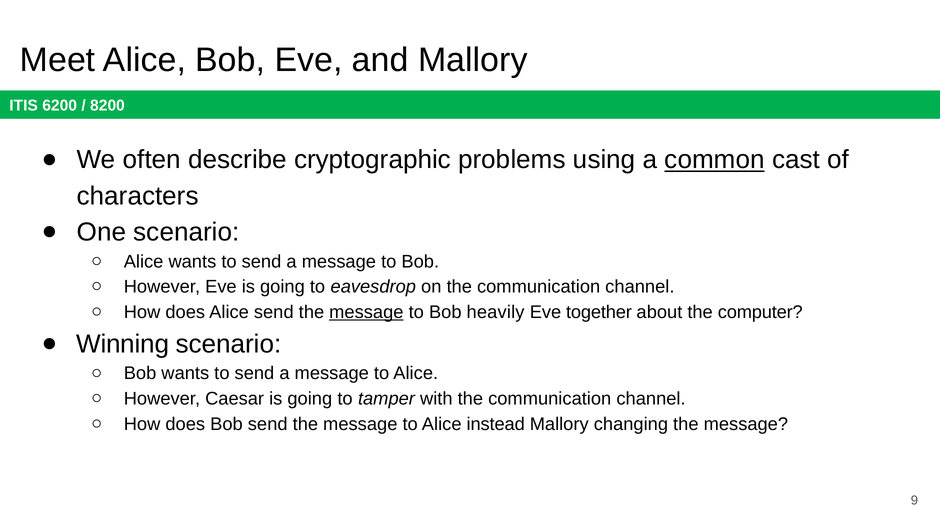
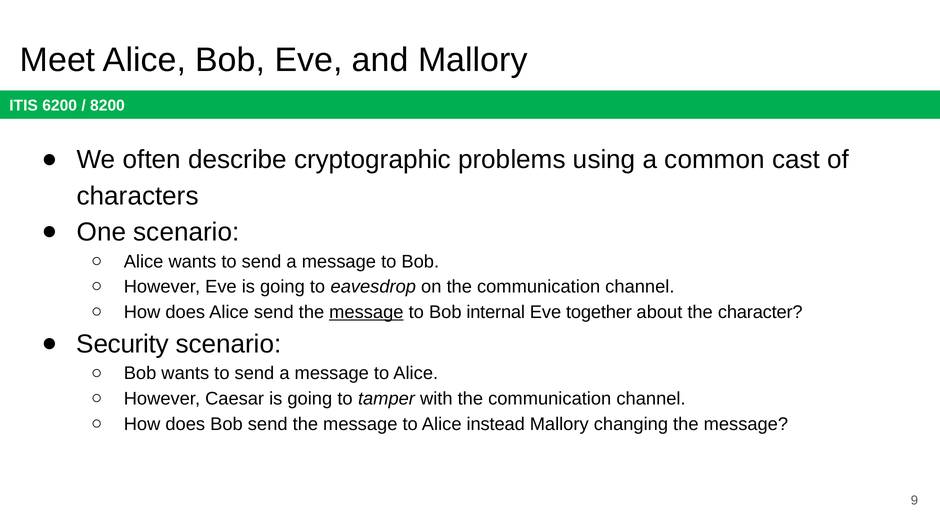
common underline: present -> none (715, 160)
heavily: heavily -> internal (496, 312)
computer: computer -> character (760, 312)
Winning: Winning -> Security (123, 344)
